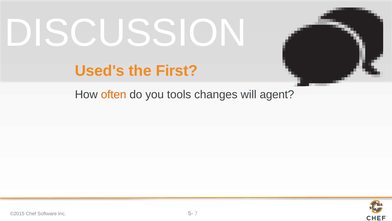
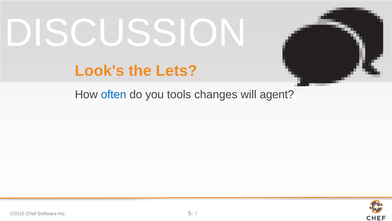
Used's: Used's -> Look's (100, 71)
First: First -> Lets (177, 71)
often colour: orange -> blue (114, 94)
